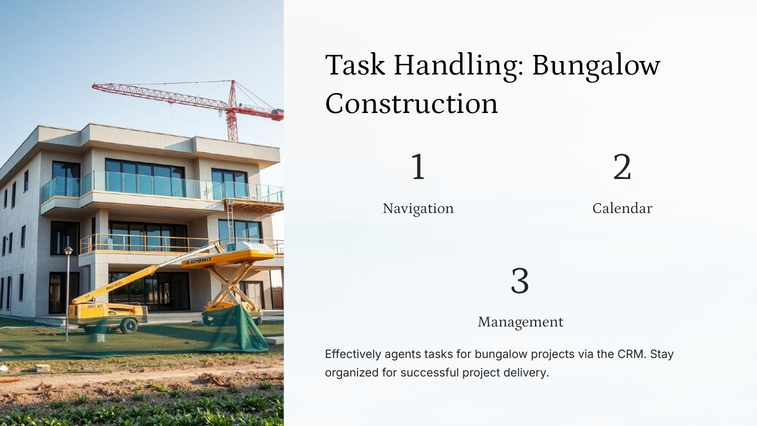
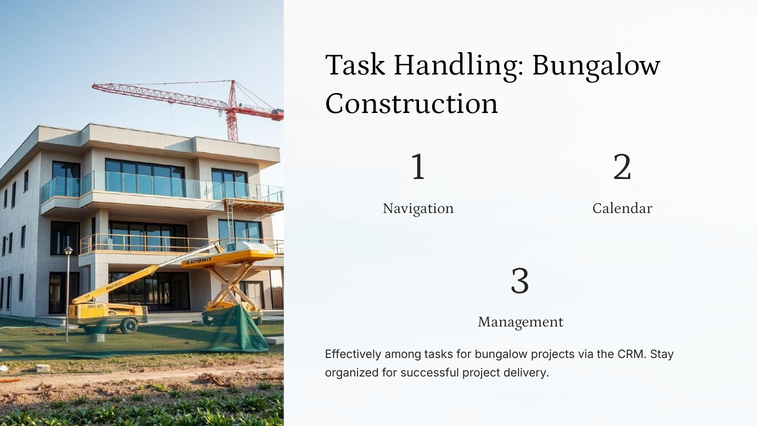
agents: agents -> among (403, 354)
